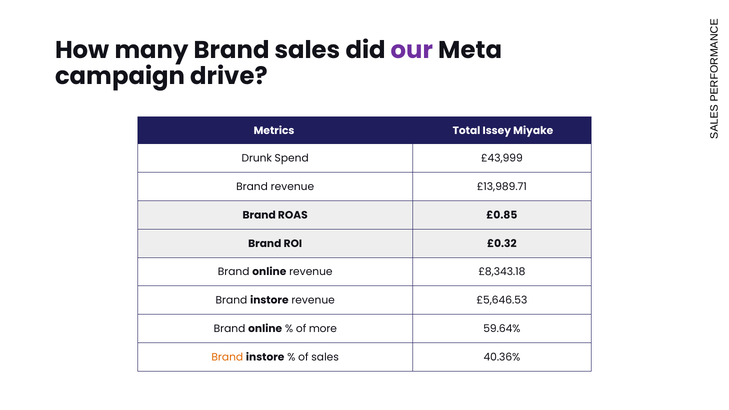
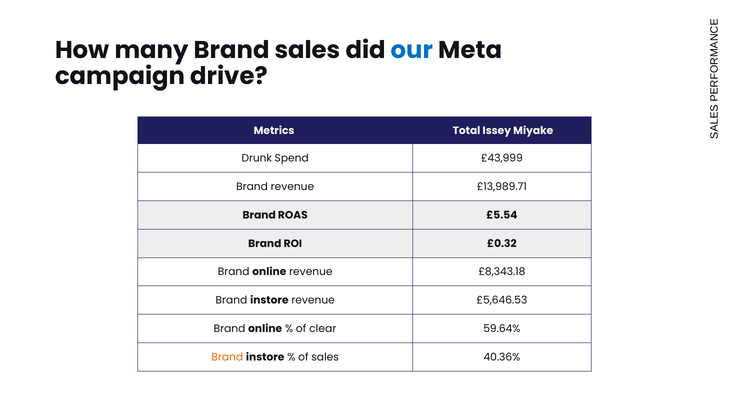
our colour: purple -> blue (412, 50)
£0.85: £0.85 -> £5.54 (502, 215)
more: more -> clear (323, 329)
